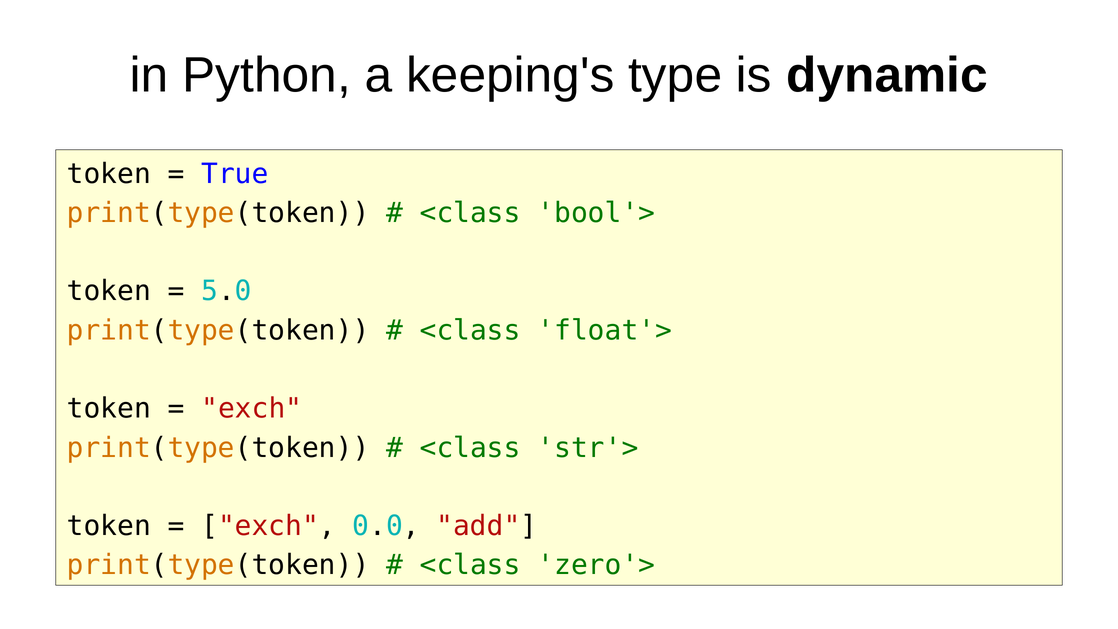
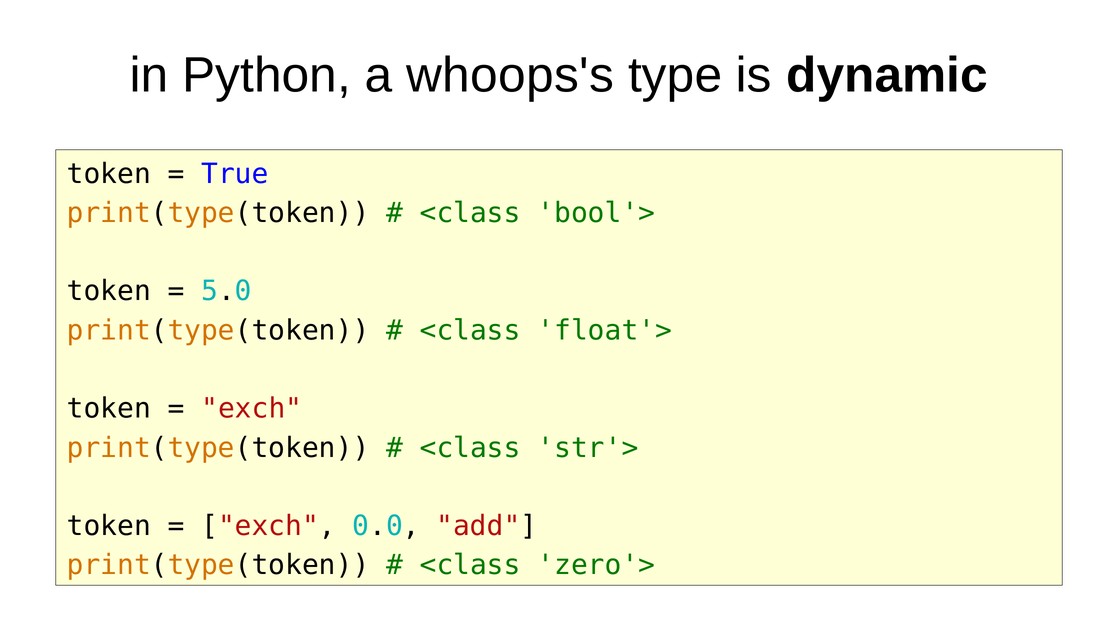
keeping's: keeping's -> whoops's (510, 75)
